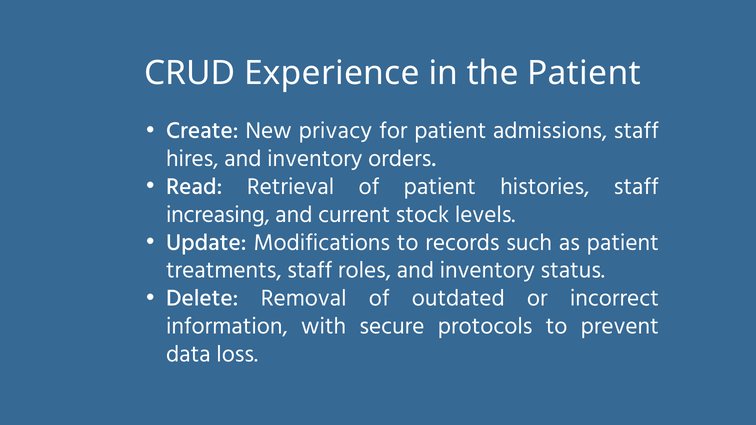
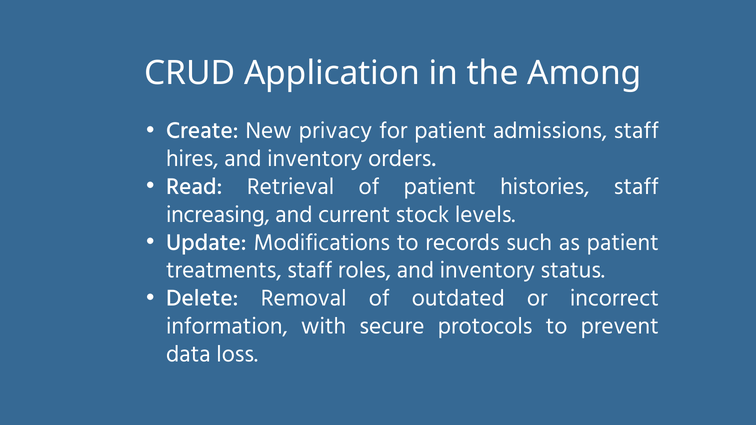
Experience: Experience -> Application (332, 73)
the Patient: Patient -> Among (584, 73)
